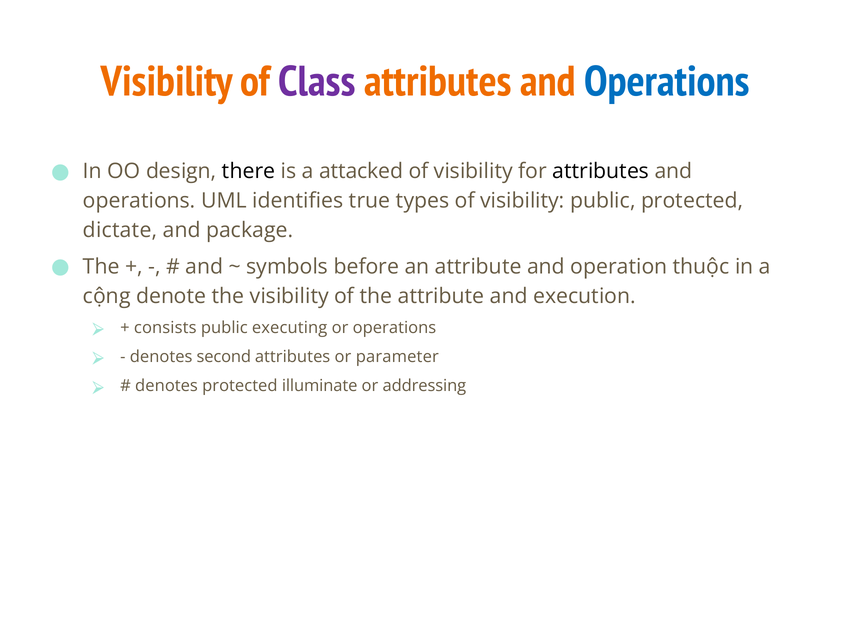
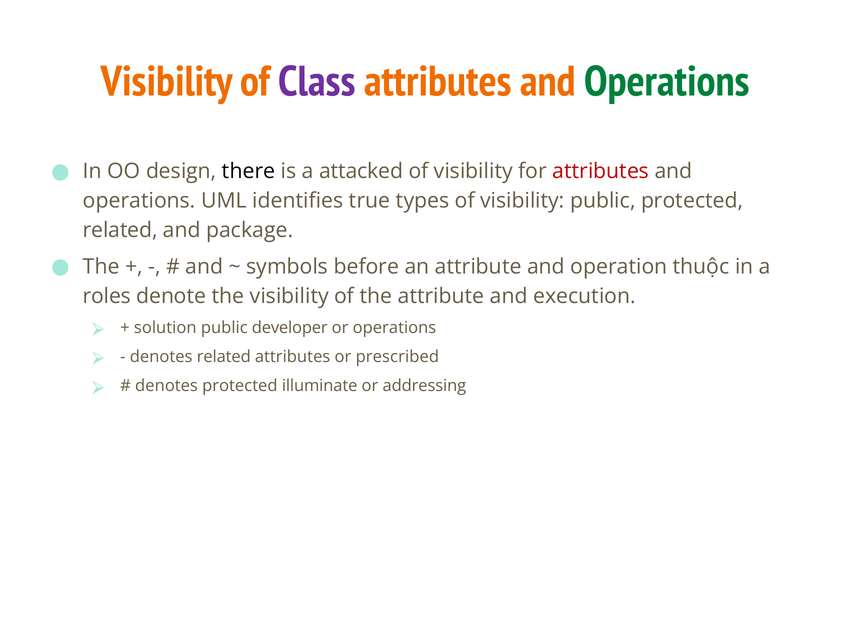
Operations colour: blue -> green (667, 82)
attributes colour: black -> red (601, 171)
dictate: dictate -> related (120, 230)
cộng: cộng -> roles (107, 296)
consists: consists -> solution (165, 327)
executing: executing -> developer (290, 327)
denotes second: second -> related (224, 356)
parameter: parameter -> prescribed (397, 356)
